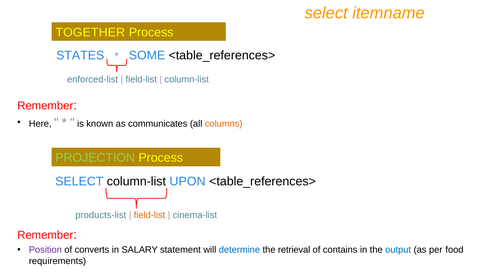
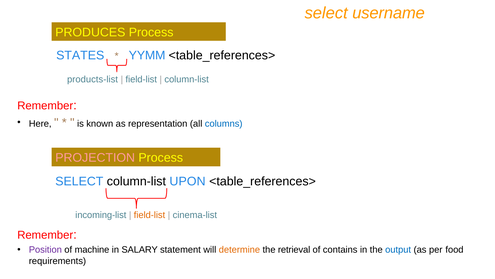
itemname: itemname -> username (389, 13)
TOGETHER: TOGETHER -> PRODUCES (90, 32)
SOME: SOME -> YYMM (147, 55)
enforced-list: enforced-list -> products-list (93, 79)
communicates: communicates -> representation (158, 123)
columns colour: orange -> blue (224, 123)
PROJECTION colour: light green -> pink (95, 158)
products-list: products-list -> incoming-list (101, 214)
converts: converts -> machine (92, 249)
determine colour: blue -> orange (239, 249)
